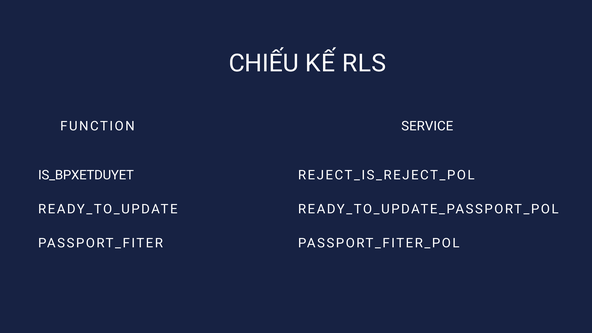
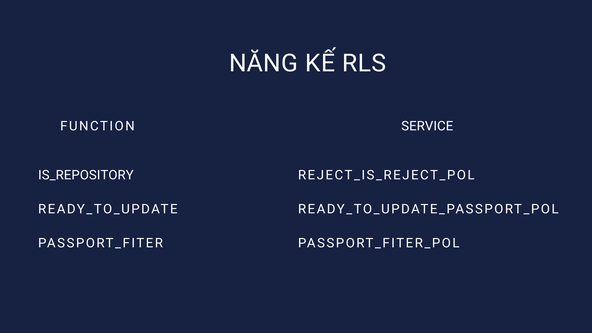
CHIẾU: CHIẾU -> NĂNG (264, 63)
IS_BPXETDUYET: IS_BPXETDUYET -> IS_REPOSITORY (86, 175)
